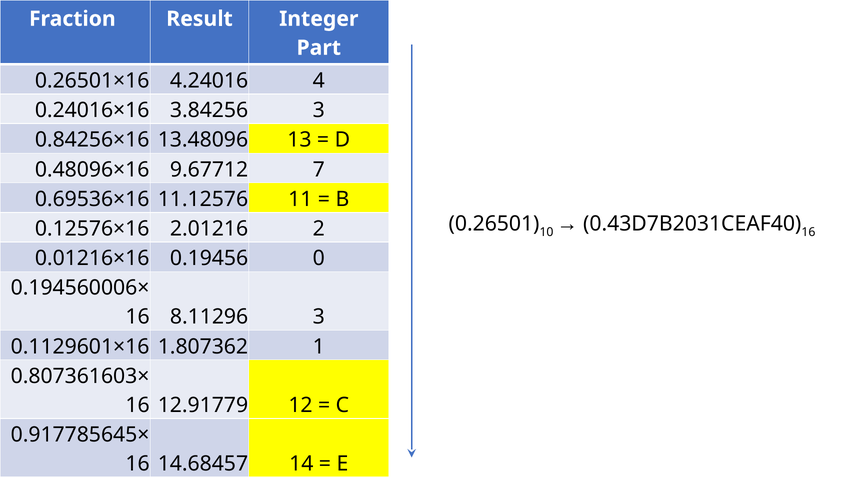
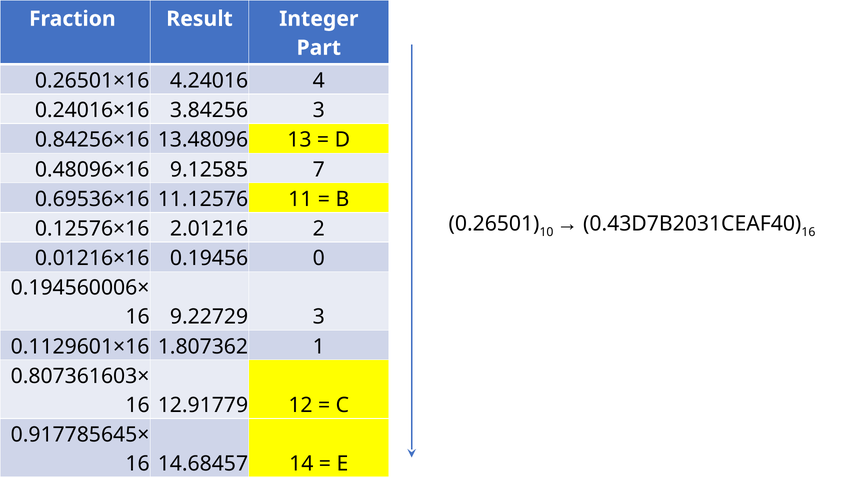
9.67712: 9.67712 -> 9.12585 (209, 169)
8.11296: 8.11296 -> 9.22729 (209, 317)
